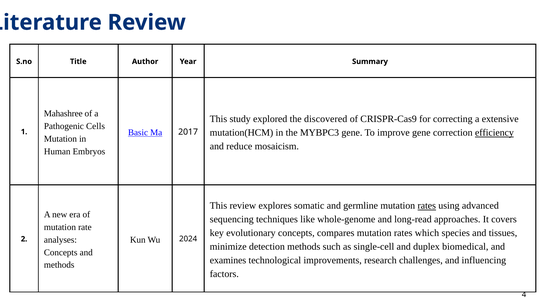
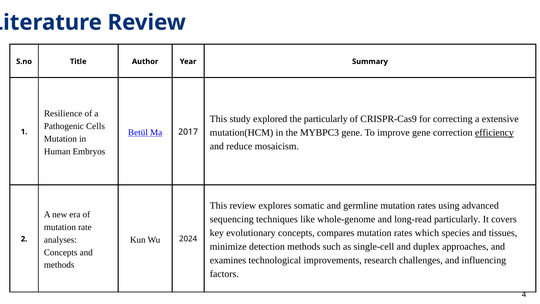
Mahashree: Mahashree -> Resilience (63, 114)
the discovered: discovered -> particularly (326, 119)
Basic: Basic -> Betül (138, 132)
rates underline: present -> none (427, 206)
long-read approaches: approaches -> particularly (457, 219)
biomedical: biomedical -> approaches (465, 247)
